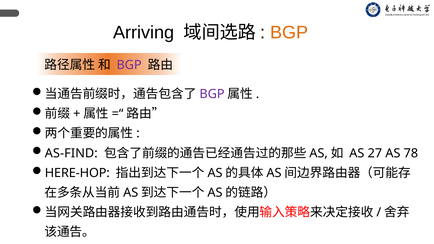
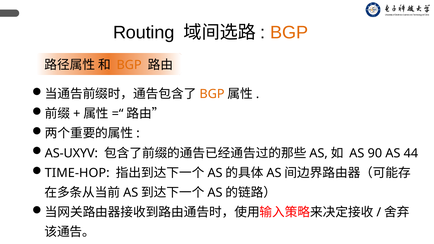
Arriving: Arriving -> Routing (144, 33)
BGP colour: purple -> orange (129, 65)
BGP colour: purple -> orange (212, 94)
AS-FIND: AS-FIND -> AS-UXYV (71, 153)
27: 27 -> 90 (375, 153)
78: 78 -> 44 (411, 153)
HERE-HOP: HERE-HOP -> TIME-HOP (77, 173)
